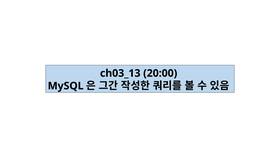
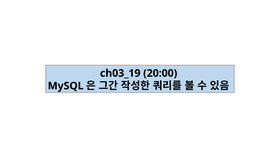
ch03_13: ch03_13 -> ch03_19 (120, 73)
